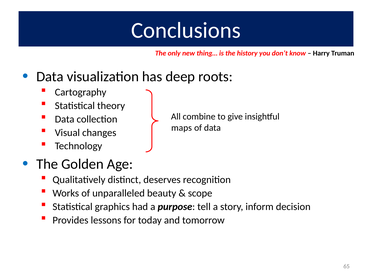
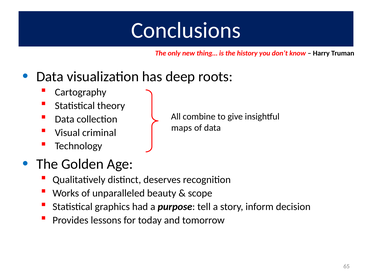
changes: changes -> criminal (99, 133)
